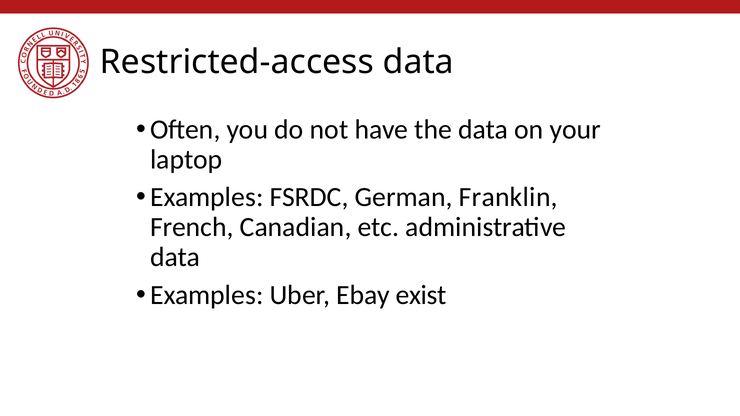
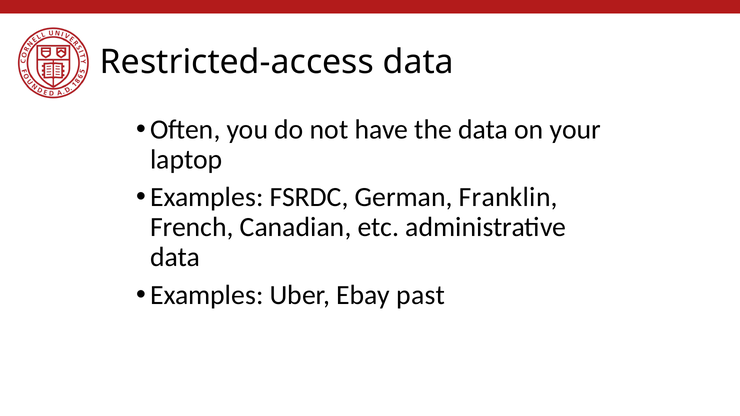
exist: exist -> past (421, 295)
